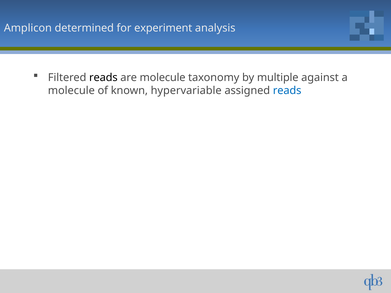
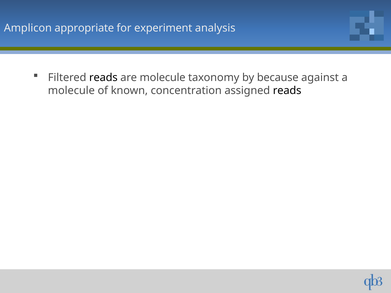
determined: determined -> appropriate (84, 28)
multiple: multiple -> because (278, 78)
hypervariable: hypervariable -> concentration (186, 91)
reads colour: blue -> black (287, 91)
